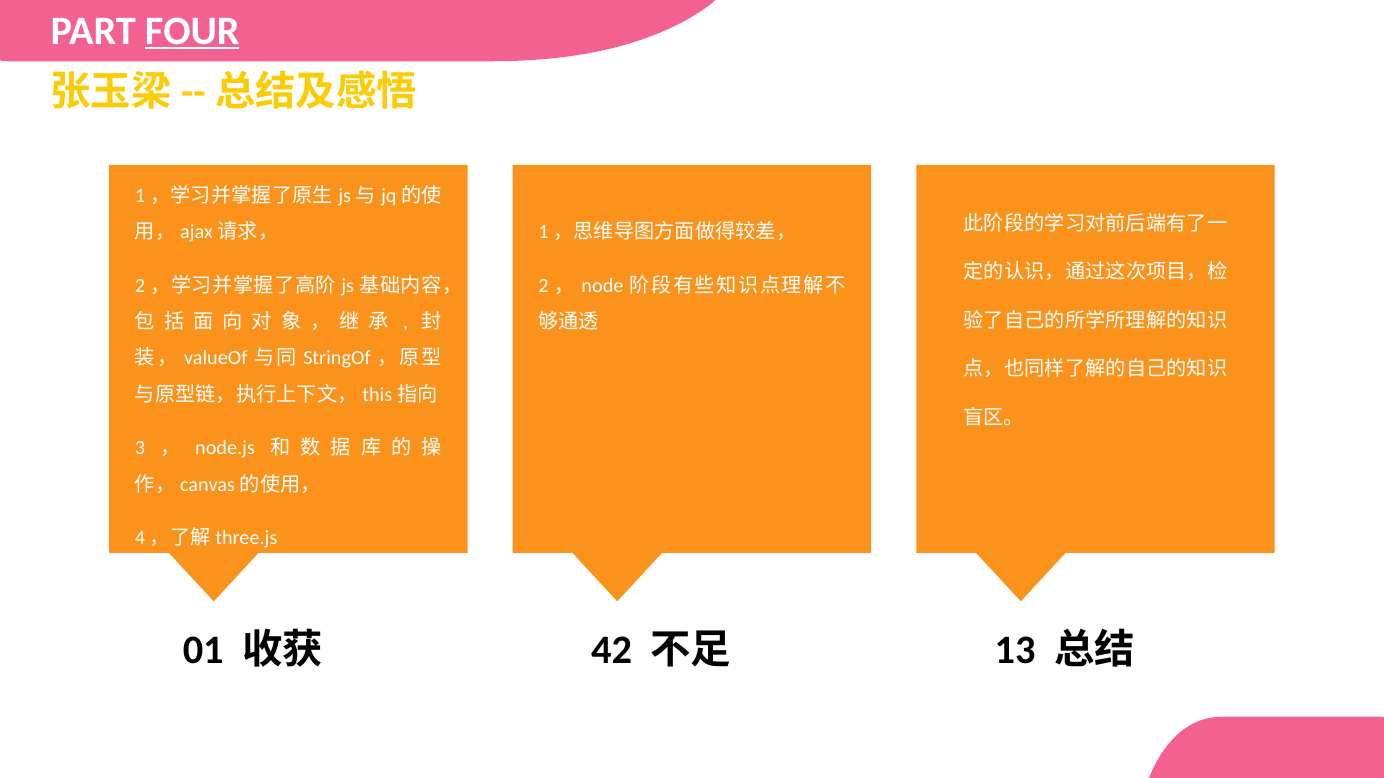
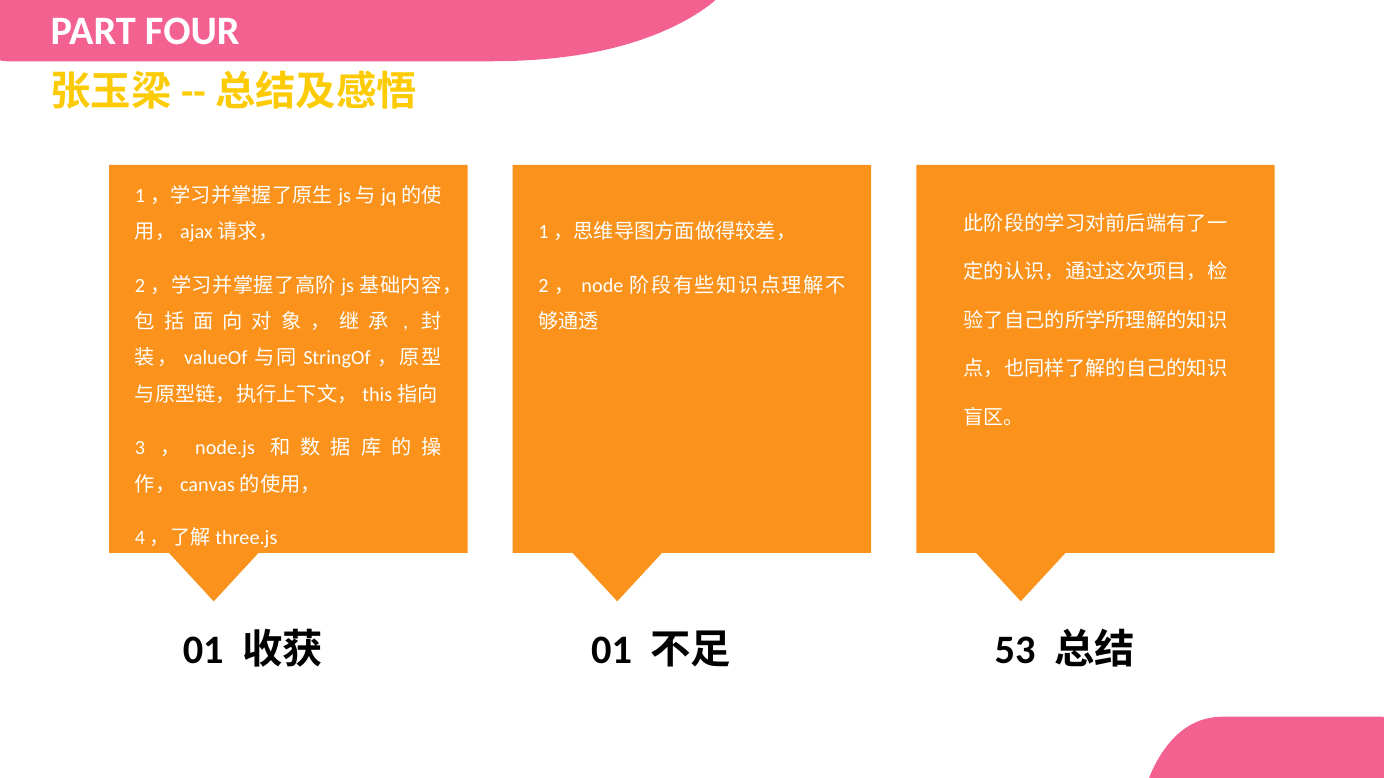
FOUR underline: present -> none (192, 31)
42: 42 -> 01 (612, 651)
13: 13 -> 53 (1015, 651)
